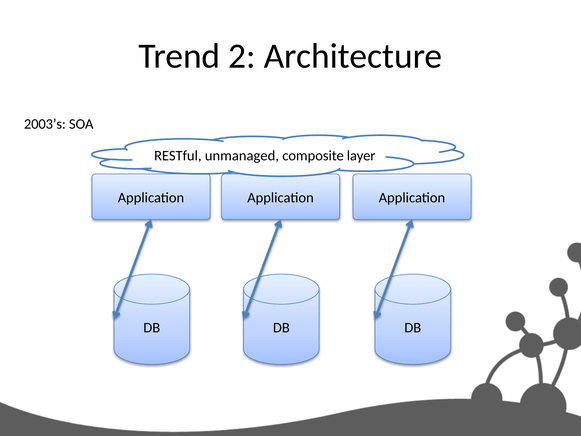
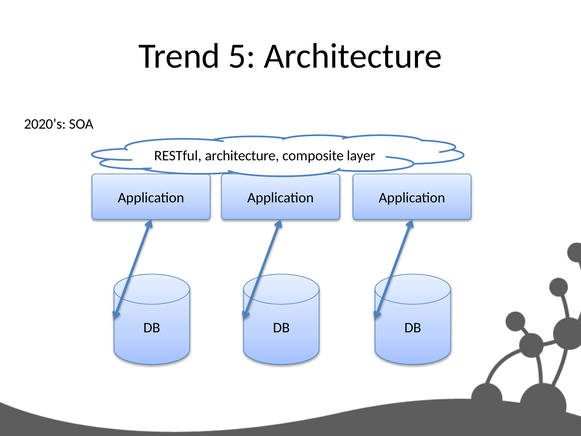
2: 2 -> 5 (242, 56)
2003’s: 2003’s -> 2020’s (45, 124)
RESTful unmanaged: unmanaged -> architecture (242, 156)
